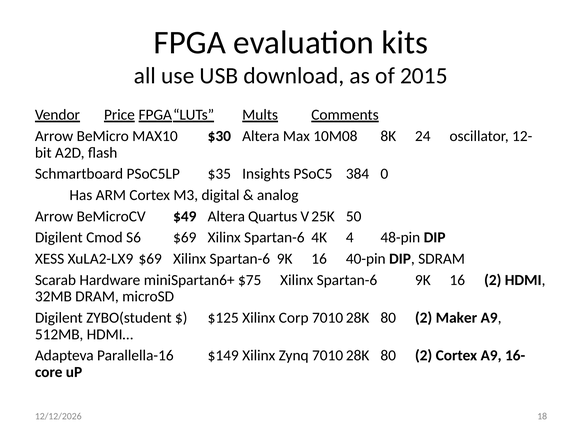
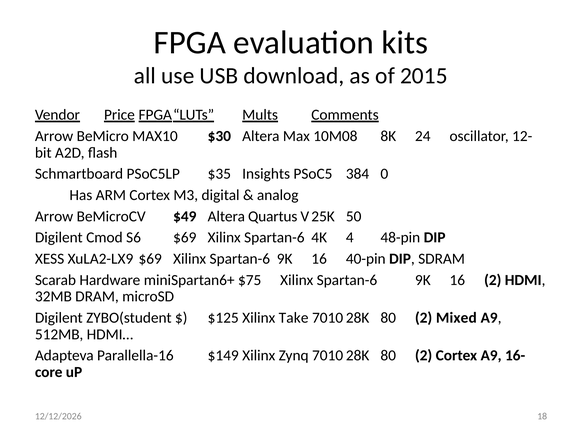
Corp: Corp -> Take (294, 318)
Maker: Maker -> Mixed (456, 318)
